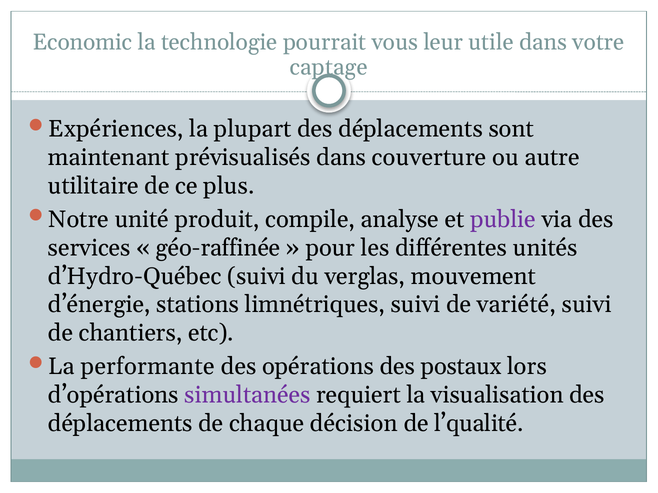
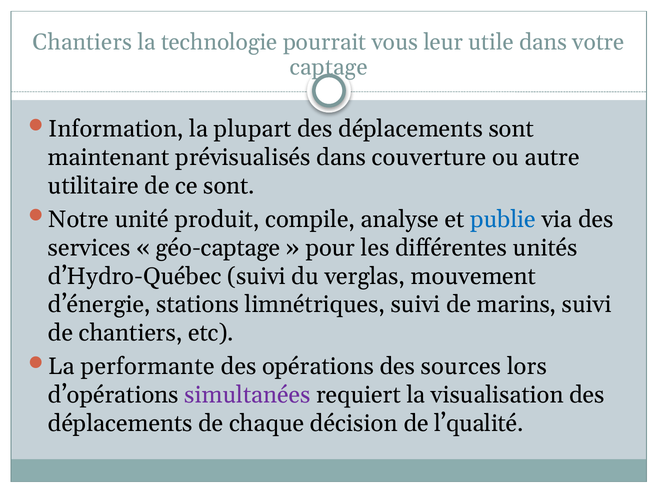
Economic: Economic -> Chantiers (82, 42)
Expériences: Expériences -> Information (116, 129)
ce plus: plus -> sont (229, 186)
publie colour: purple -> blue (503, 219)
géo-raffinée: géo-raffinée -> géo-captage (218, 248)
variété: variété -> marins (517, 305)
postaux: postaux -> sources (461, 367)
